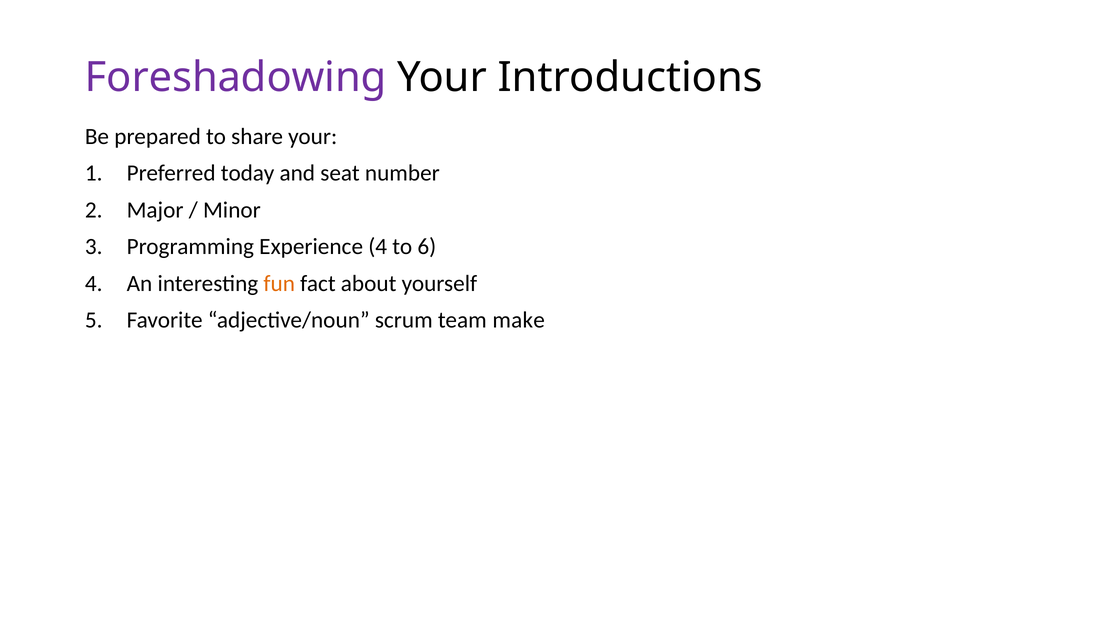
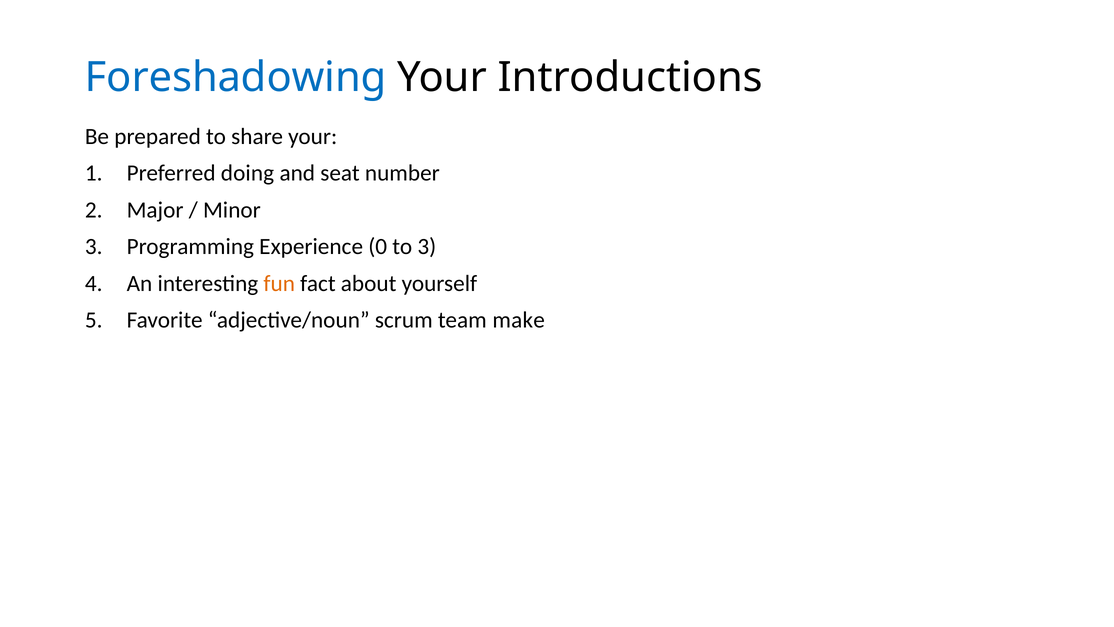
Foreshadowing colour: purple -> blue (236, 78)
today: today -> doing (247, 173)
Experience 4: 4 -> 0 (378, 246)
to 6: 6 -> 3 (427, 246)
